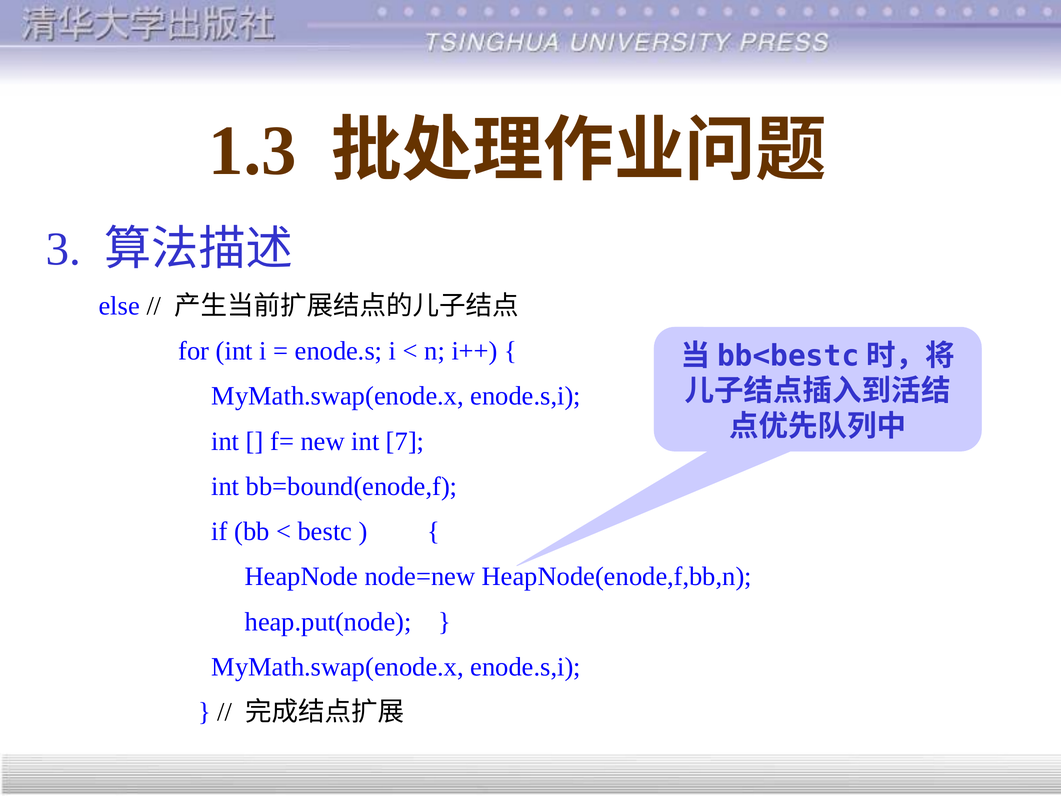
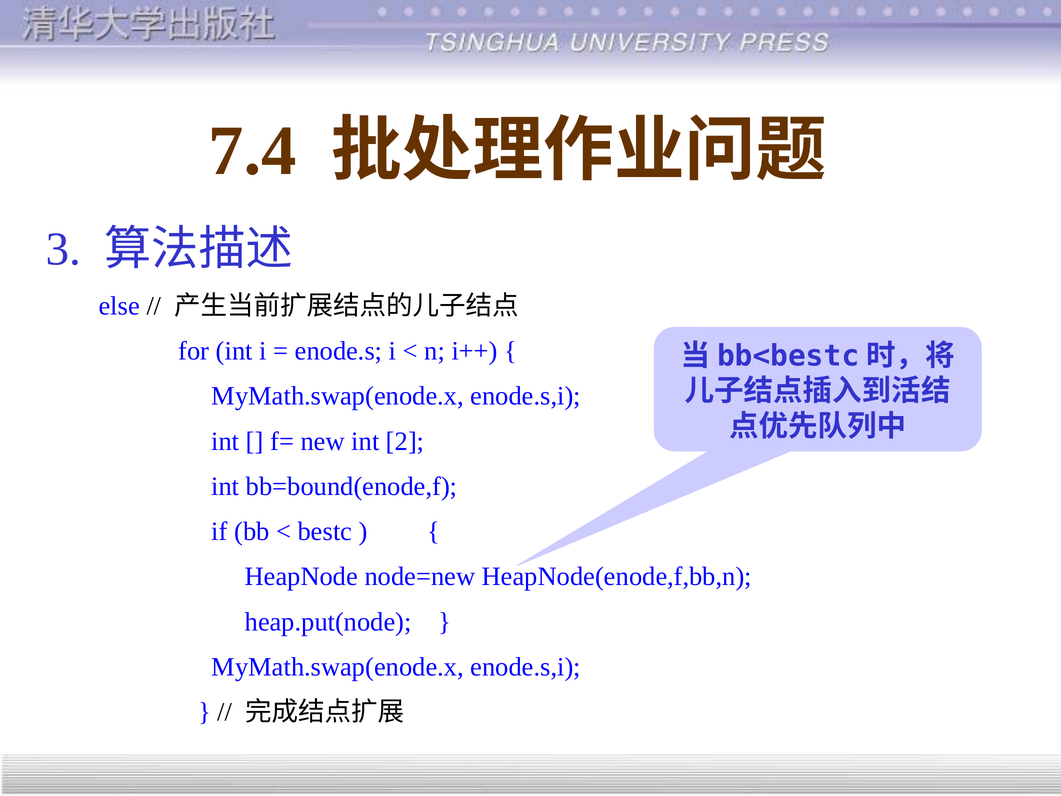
1.3: 1.3 -> 7.4 (252, 151)
7: 7 -> 2 (405, 441)
